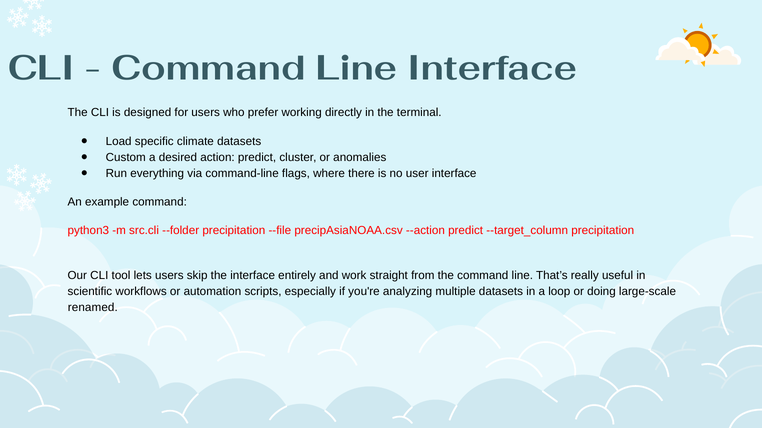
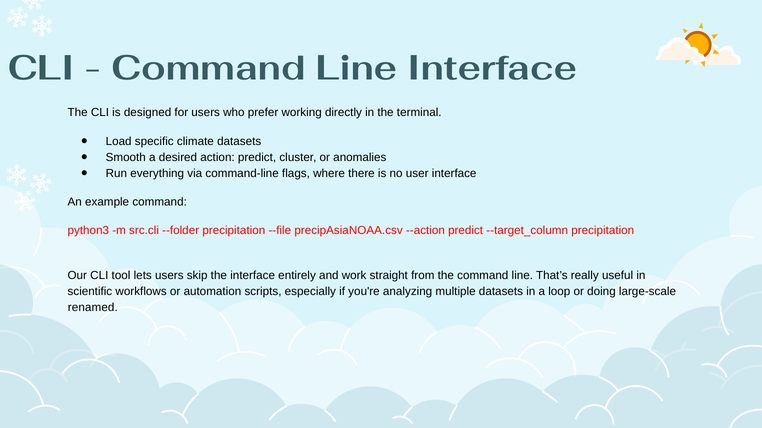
Custom: Custom -> Smooth (126, 157)
